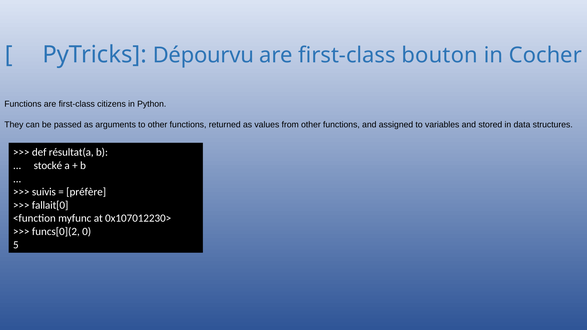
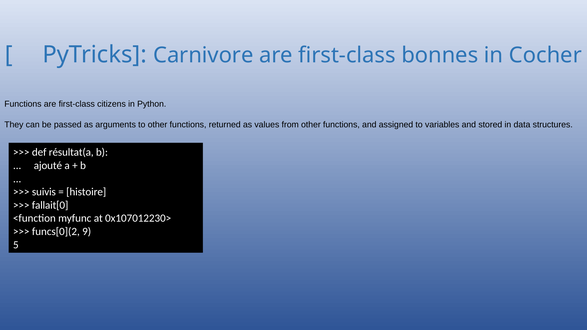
Dépourvu: Dépourvu -> Carnivore (203, 55)
bouton: bouton -> bonnes (440, 55)
stocké: stocké -> ajouté (48, 166)
préfère: préfère -> histoire (86, 192)
0: 0 -> 9 (87, 232)
